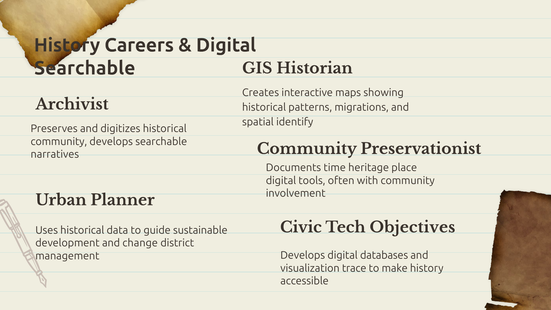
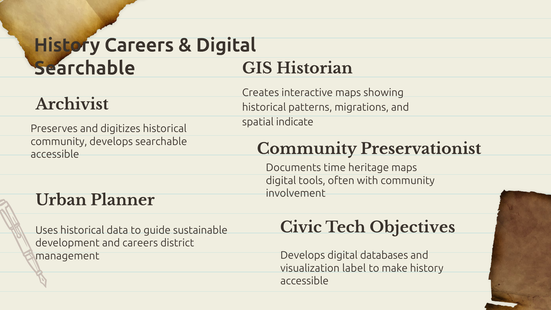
identify: identify -> indicate (295, 122)
narratives: narratives -> accessible (55, 154)
heritage place: place -> maps (404, 168)
and change: change -> careers (140, 243)
trace: trace -> label (354, 268)
